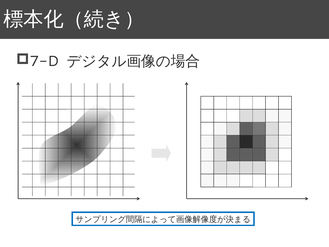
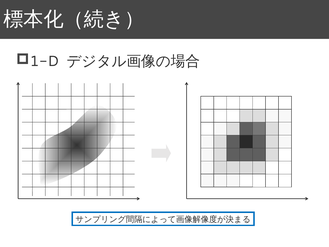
7-D: 7-D -> 1-D (44, 61)
